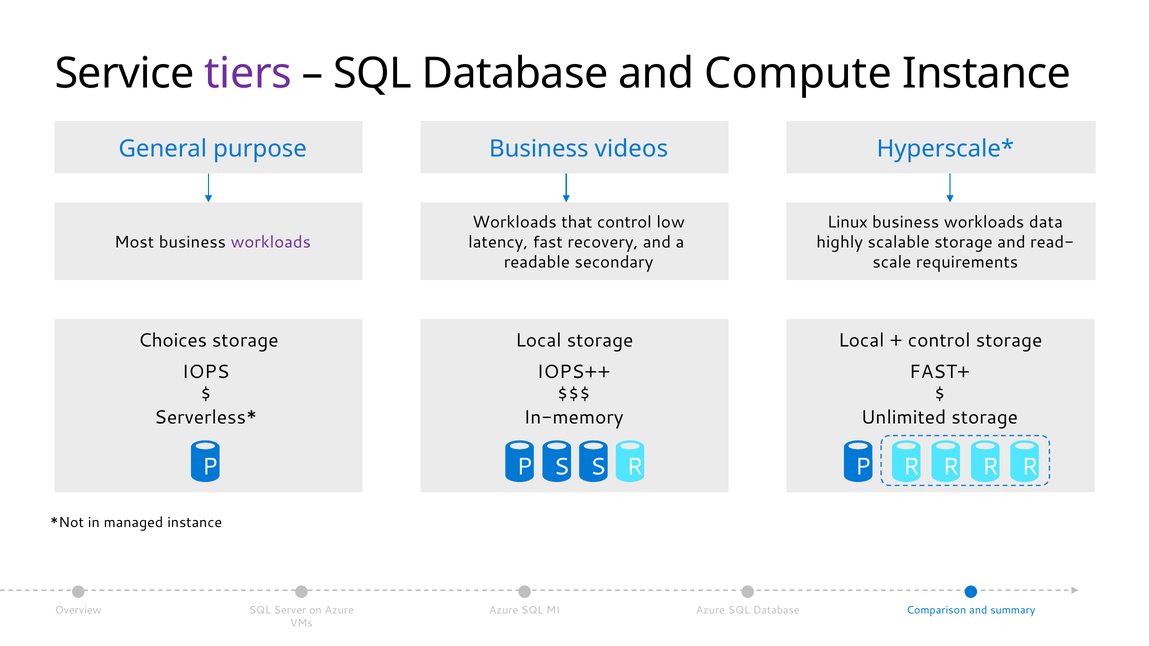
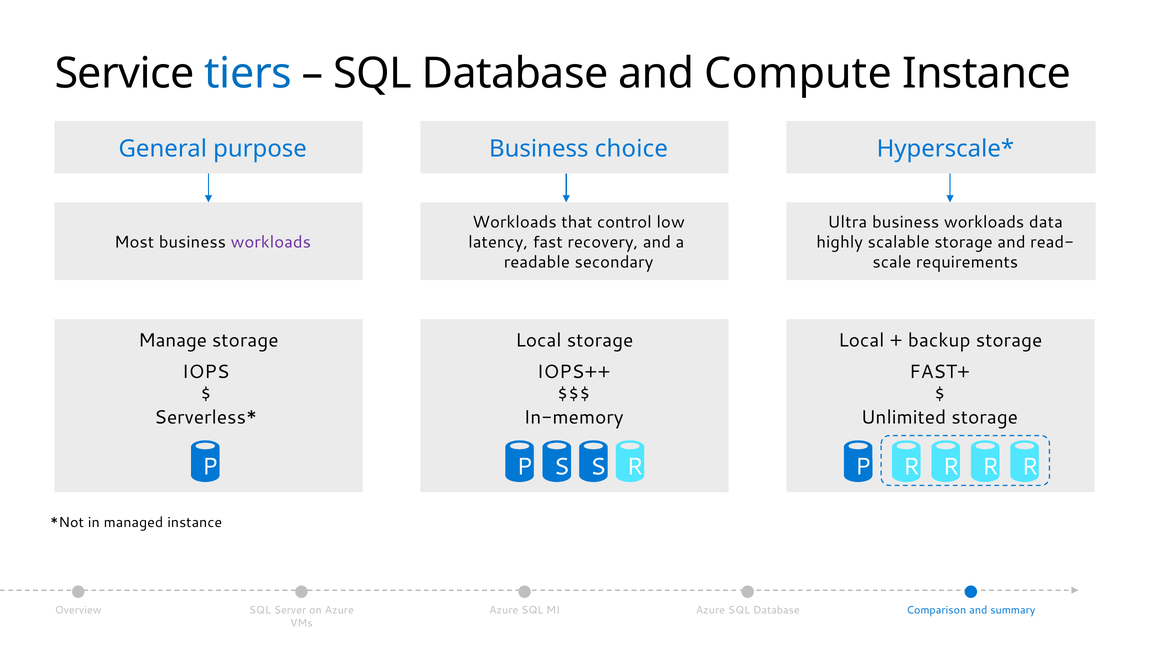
tiers colour: purple -> blue (248, 74)
videos: videos -> choice (631, 149)
Linux: Linux -> Ultra (847, 222)
Choices: Choices -> Manage (173, 341)
control: control -> backup (939, 341)
